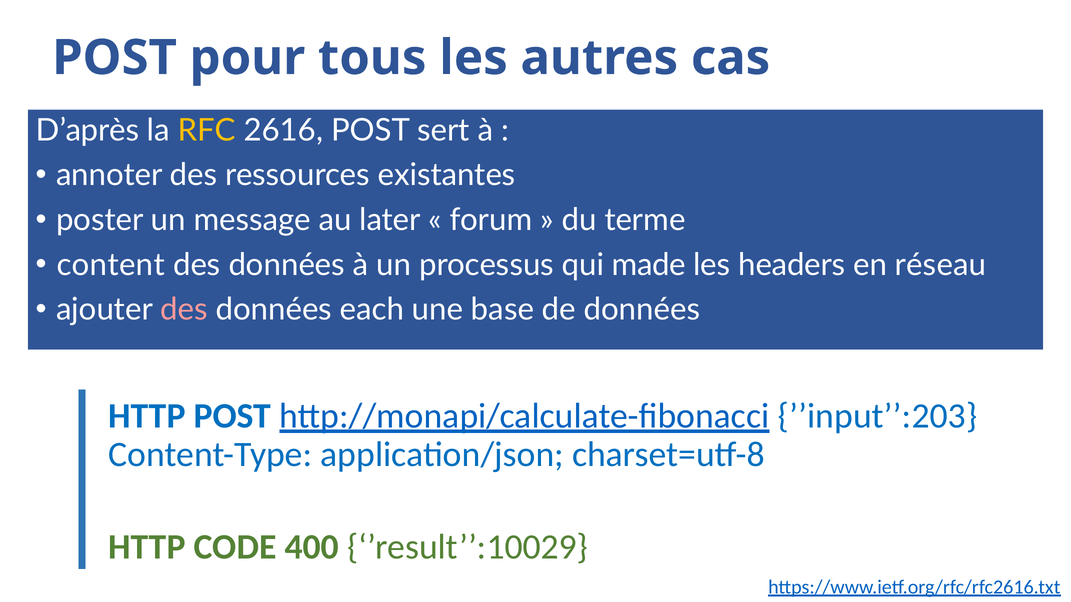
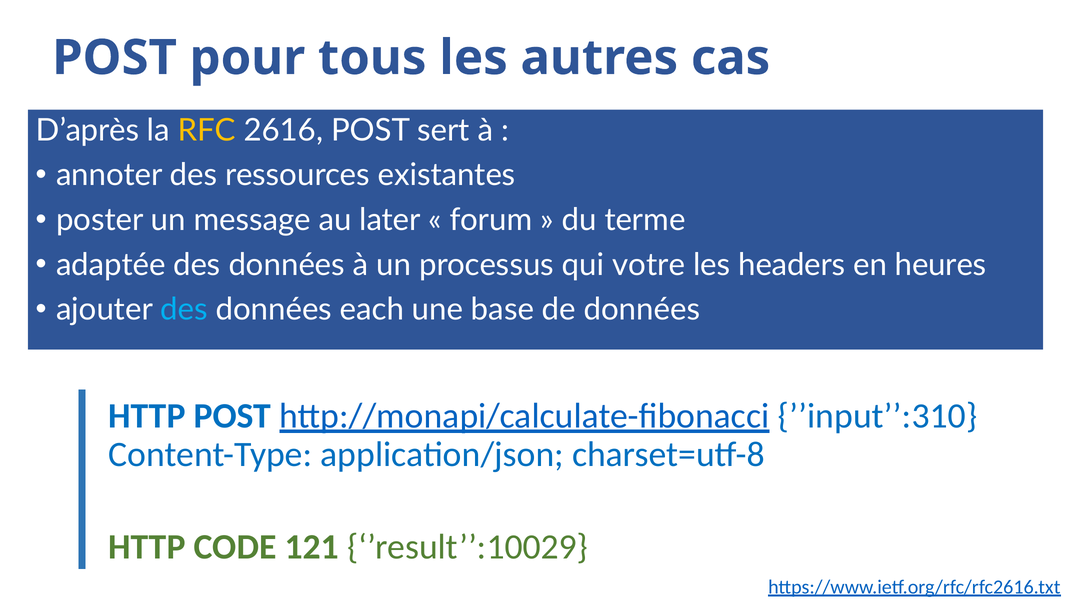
content: content -> adaptée (111, 265)
made: made -> votre (649, 265)
réseau: réseau -> heures (941, 265)
des colour: pink -> light blue (184, 310)
’’input’’:203: ’’input’’:203 -> ’’input’’:310 (878, 416)
400: 400 -> 121 (312, 547)
